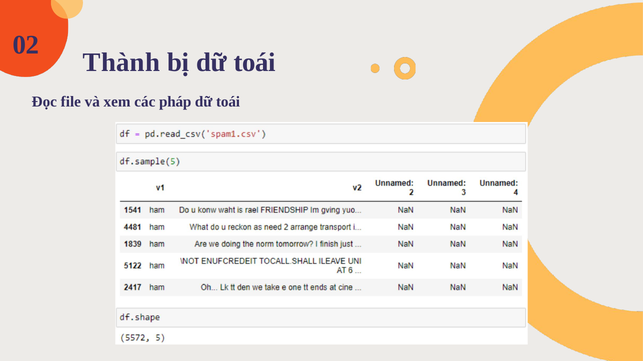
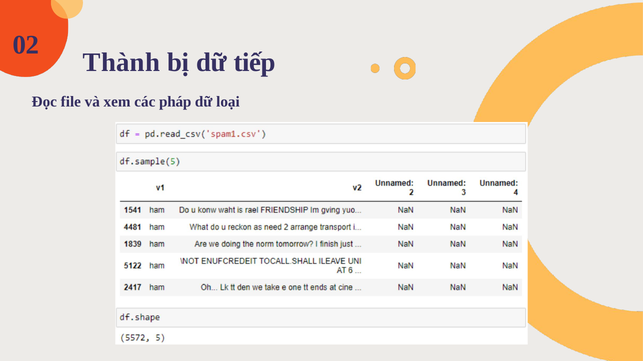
bị dữ toái: toái -> tiếp (255, 63)
toái: toái -> loại (228, 102)
